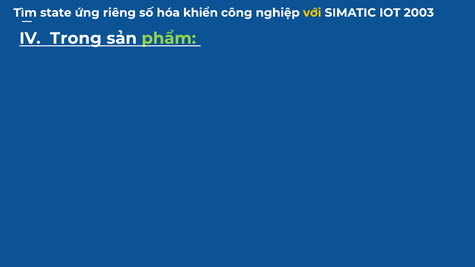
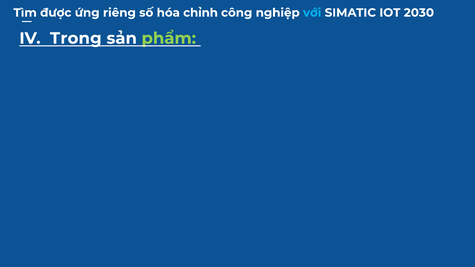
state: state -> được (56, 13)
khiển: khiển -> chỉnh (201, 13)
với colour: yellow -> light blue (312, 13)
2003: 2003 -> 2030 (419, 13)
